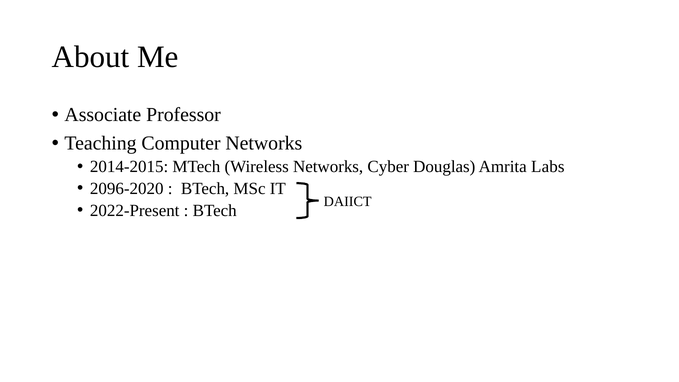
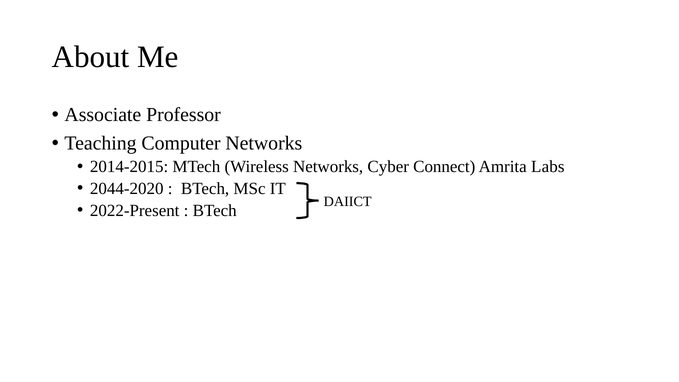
Douglas: Douglas -> Connect (444, 167)
2096-2020: 2096-2020 -> 2044-2020 (127, 189)
